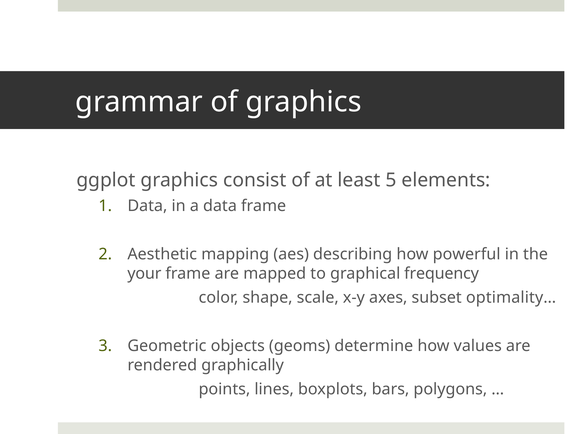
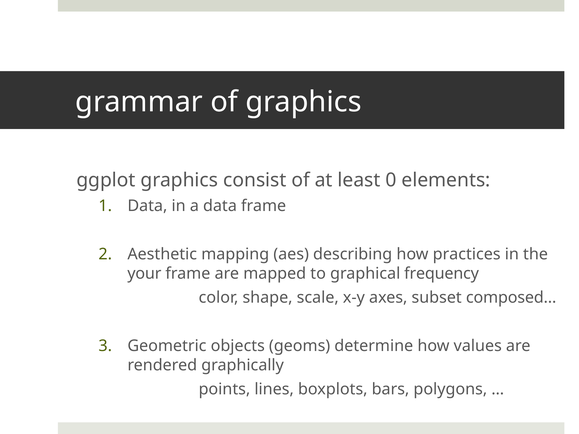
5: 5 -> 0 (391, 180)
powerful: powerful -> practices (467, 254)
optimality…: optimality… -> composed… (511, 298)
